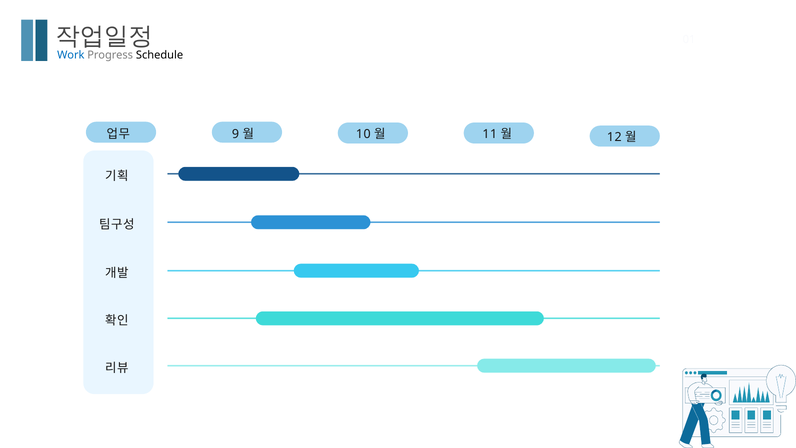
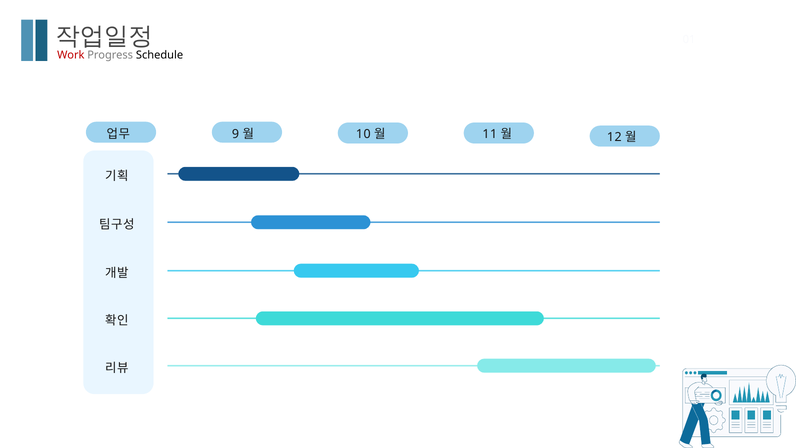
Work colour: blue -> red (71, 55)
